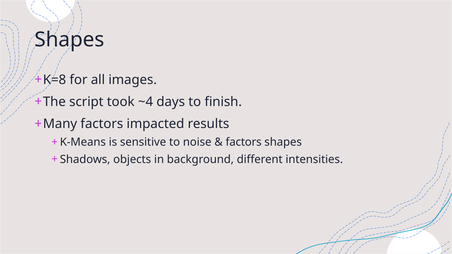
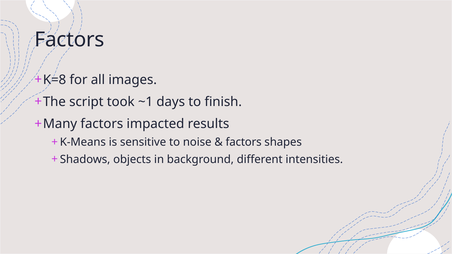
Shapes: Shapes -> Factors (70, 40)
~4: ~4 -> ~1 (146, 102)
